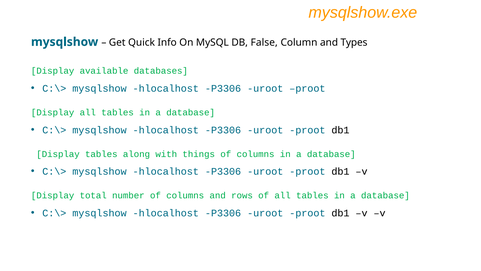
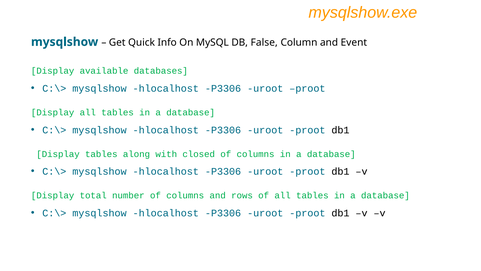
Types: Types -> Event (354, 43)
things: things -> closed (199, 154)
